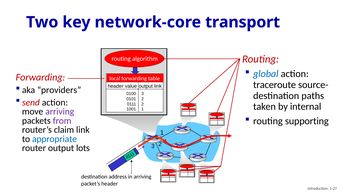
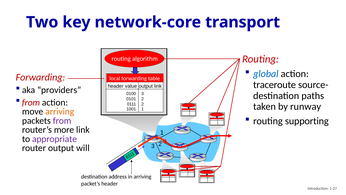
send: send -> from (31, 102)
internal: internal -> runway (306, 106)
arriving colour: purple -> orange (60, 111)
claim: claim -> more (64, 130)
appropriate colour: blue -> purple (55, 139)
lots: lots -> will (83, 148)
